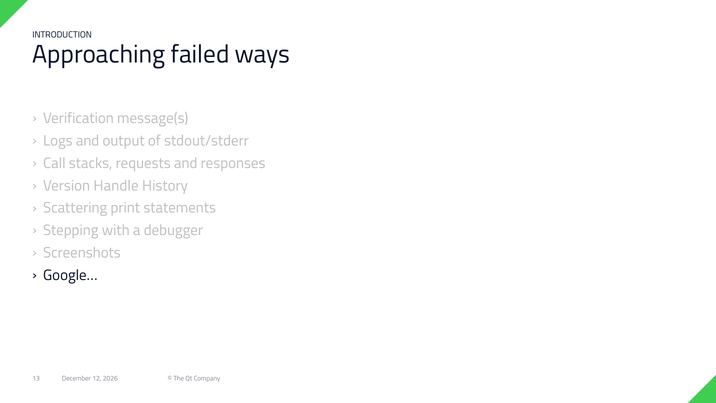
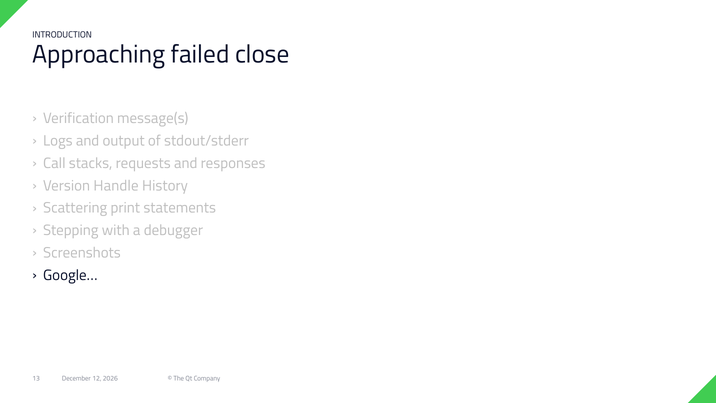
ways: ways -> close (262, 54)
